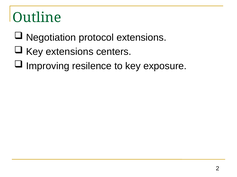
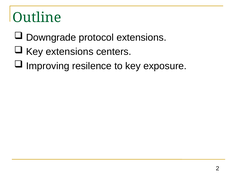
Negotiation: Negotiation -> Downgrade (51, 38)
